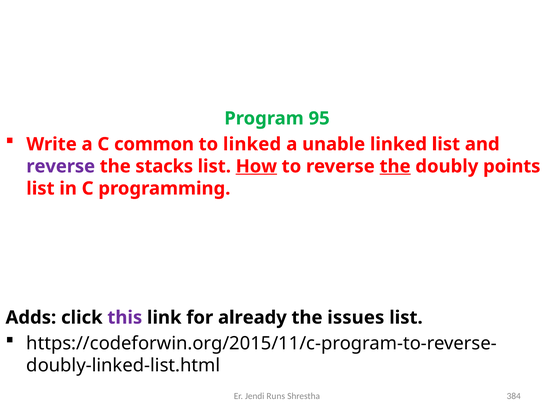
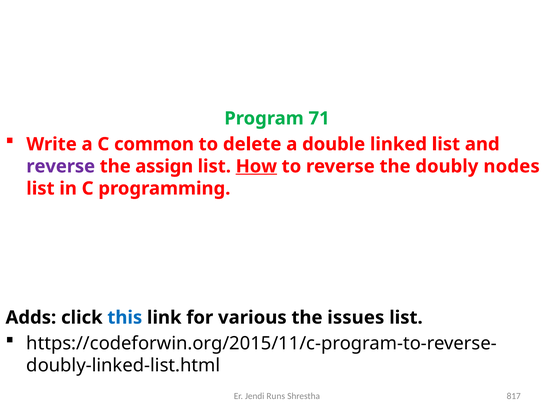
95: 95 -> 71 (319, 119)
to linked: linked -> delete (252, 144)
unable: unable -> double (334, 144)
stacks: stacks -> assign (164, 167)
the underline: present -> none (395, 167)
points: points -> nodes (512, 167)
this colour: purple -> blue (125, 318)
already: already -> various (252, 318)
384: 384 -> 817 (514, 397)
